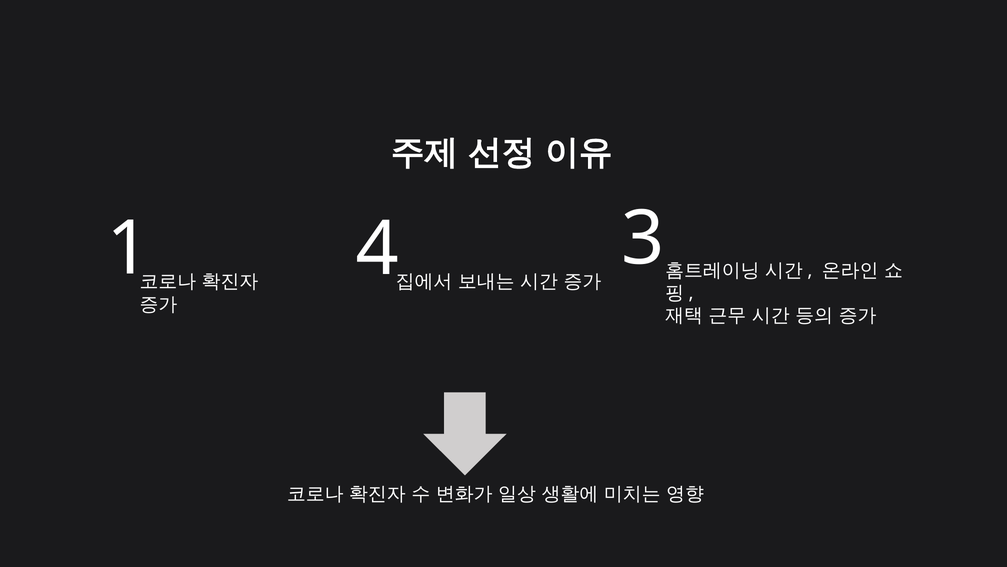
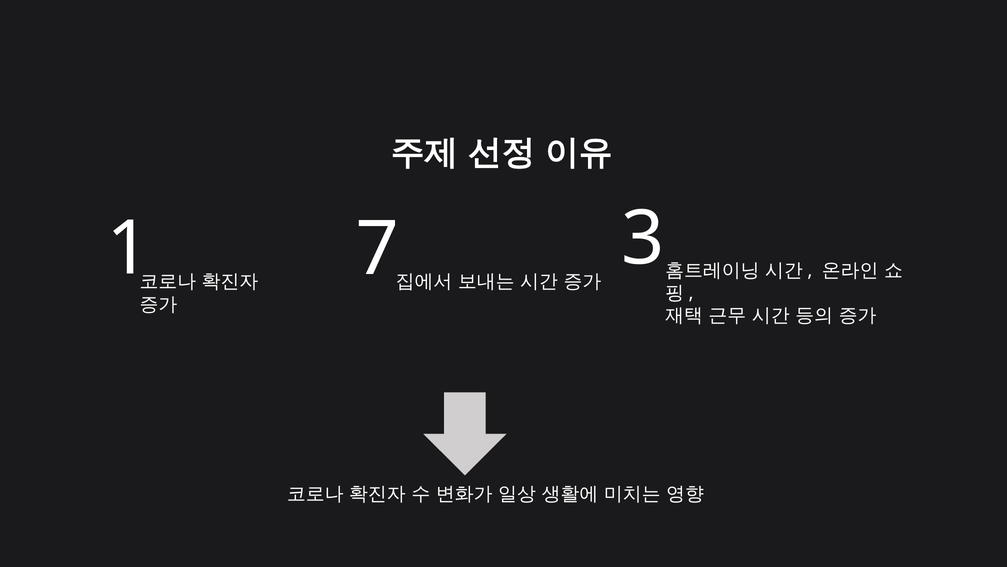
4: 4 -> 7 (377, 249)
